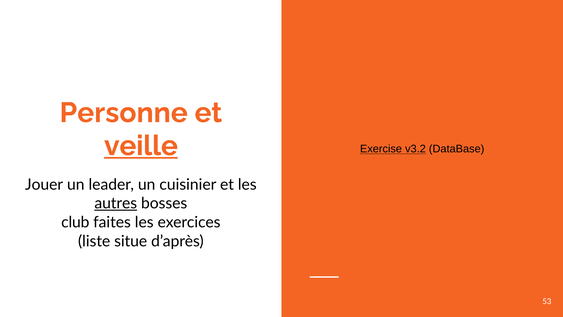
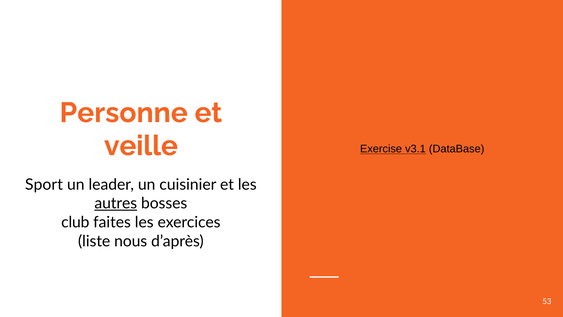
veille underline: present -> none (141, 146)
v3.2: v3.2 -> v3.1 (415, 149)
Jouer: Jouer -> Sport (44, 184)
situe: situe -> nous (131, 241)
